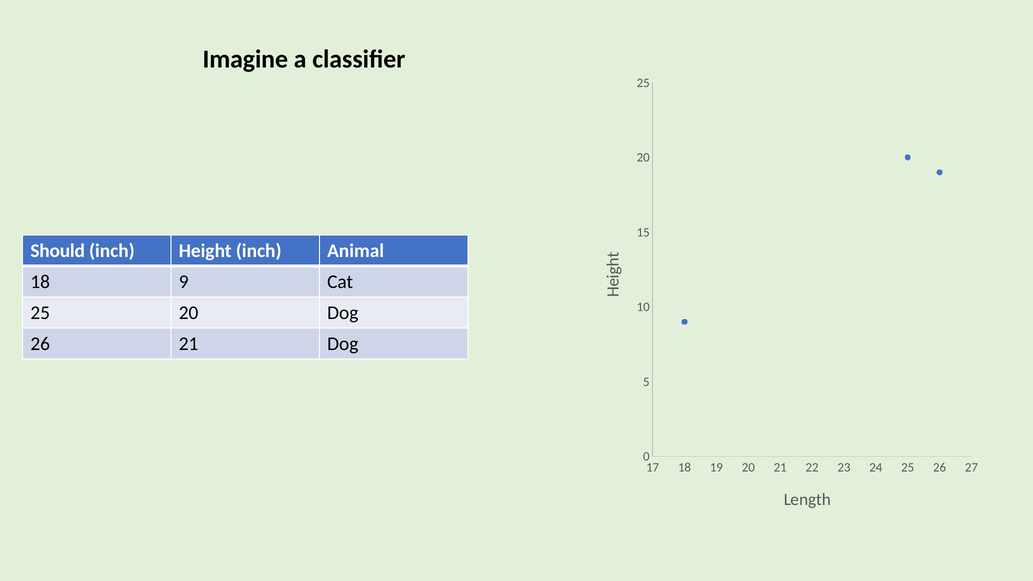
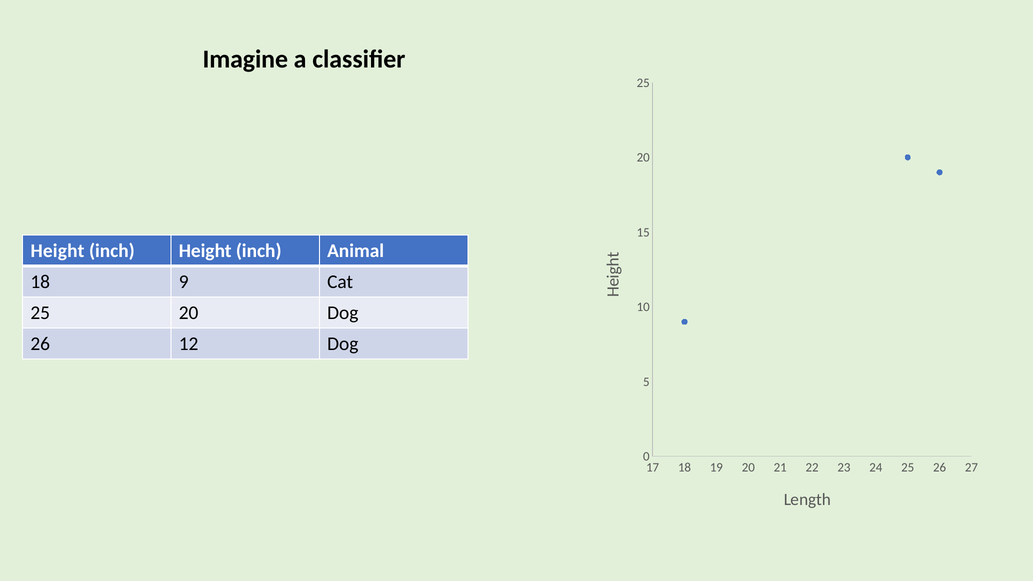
Should: Should -> Height (57, 251)
26 21: 21 -> 12 (189, 344)
